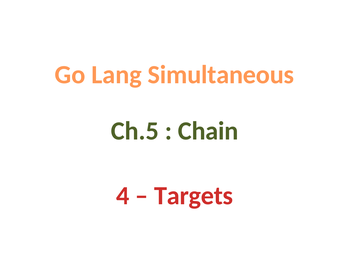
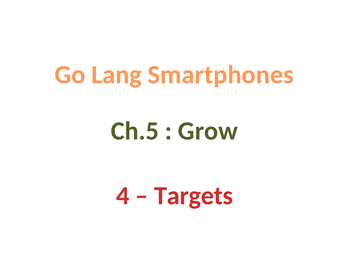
Simultaneous: Simultaneous -> Smartphones (221, 75)
Chain: Chain -> Grow (208, 131)
